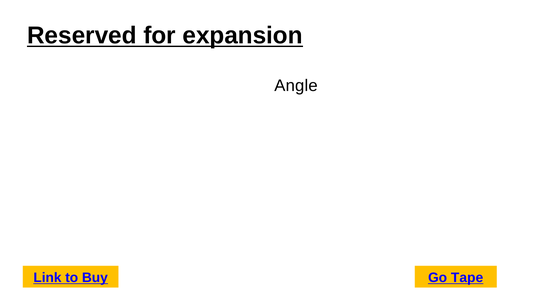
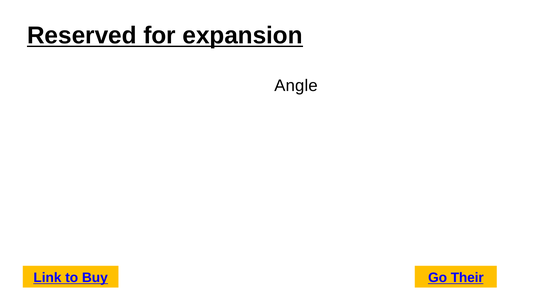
Tape: Tape -> Their (467, 277)
